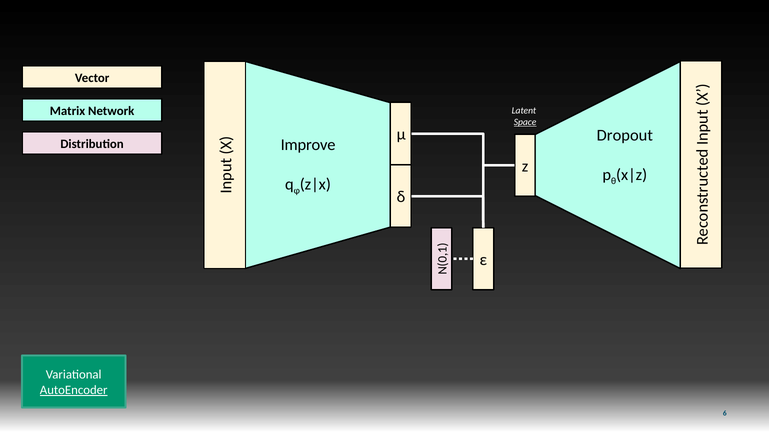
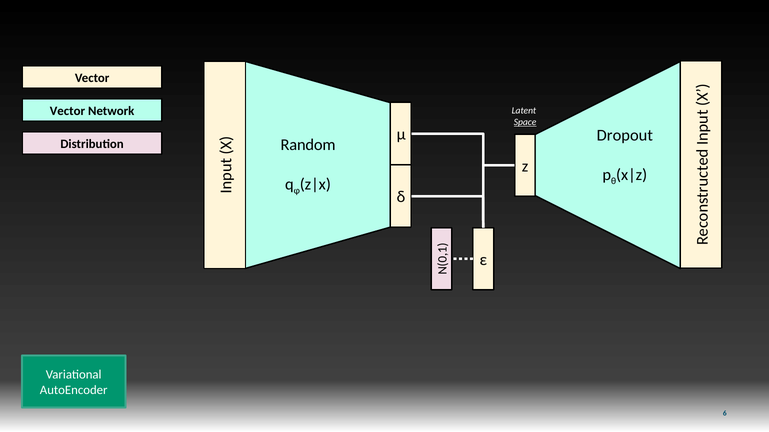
Matrix: Matrix -> Vector (67, 111)
Improve: Improve -> Random (308, 145)
AutoEncoder underline: present -> none (74, 390)
